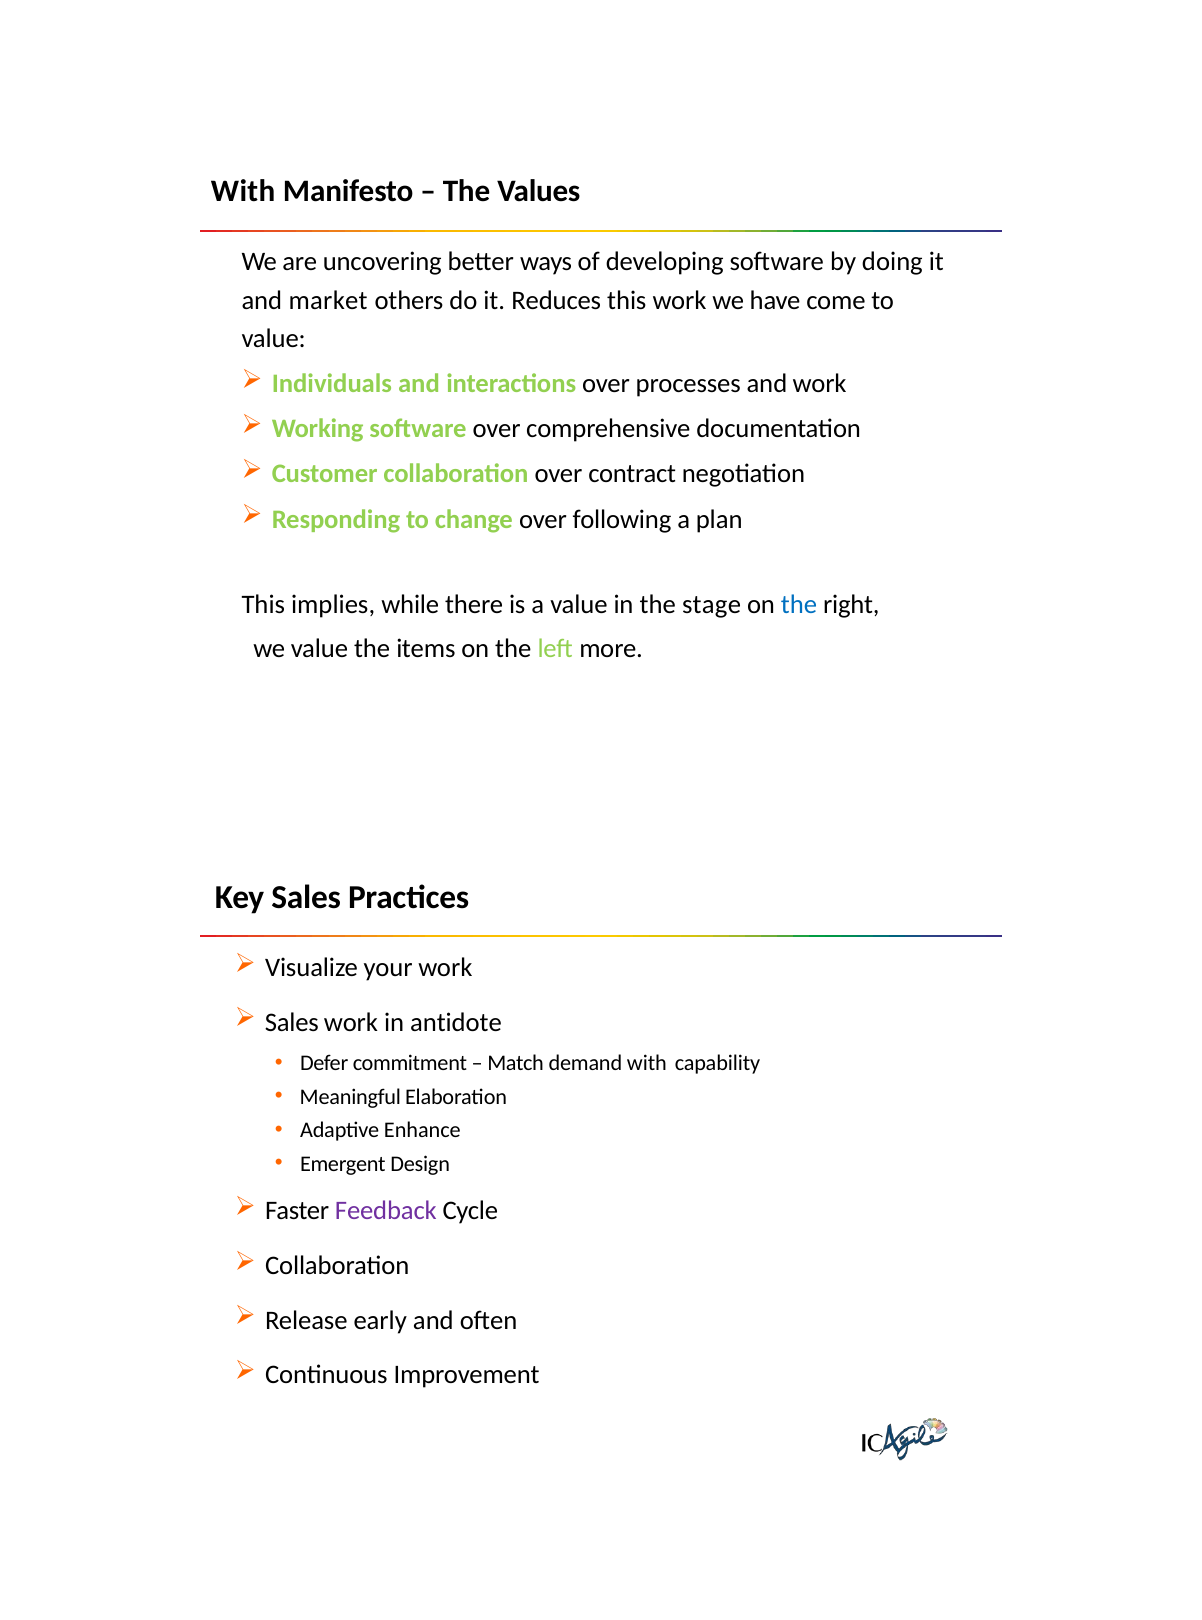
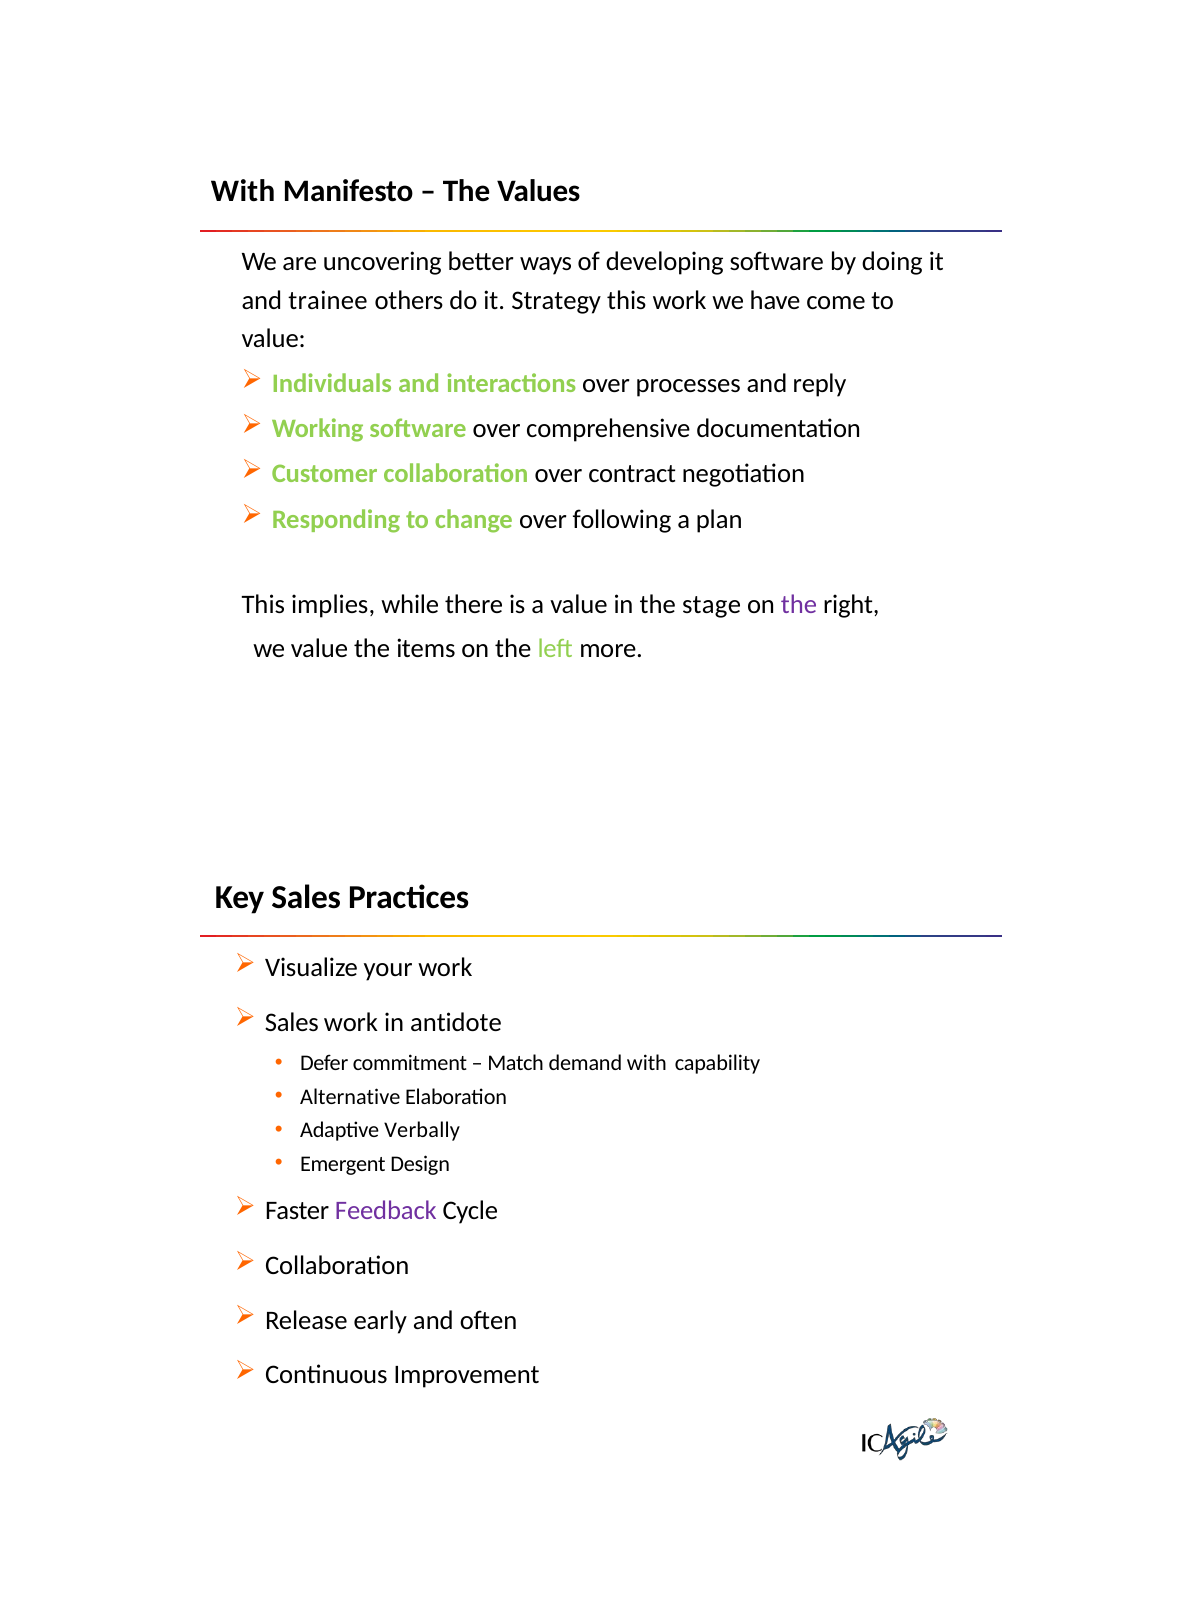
market: market -> trainee (328, 300)
Reduces: Reduces -> Strategy (556, 300)
and work: work -> reply (820, 384)
the colour: blue -> purple (799, 604)
Meaningful: Meaningful -> Alternative (350, 1096)
Enhance: Enhance -> Verbally (422, 1130)
